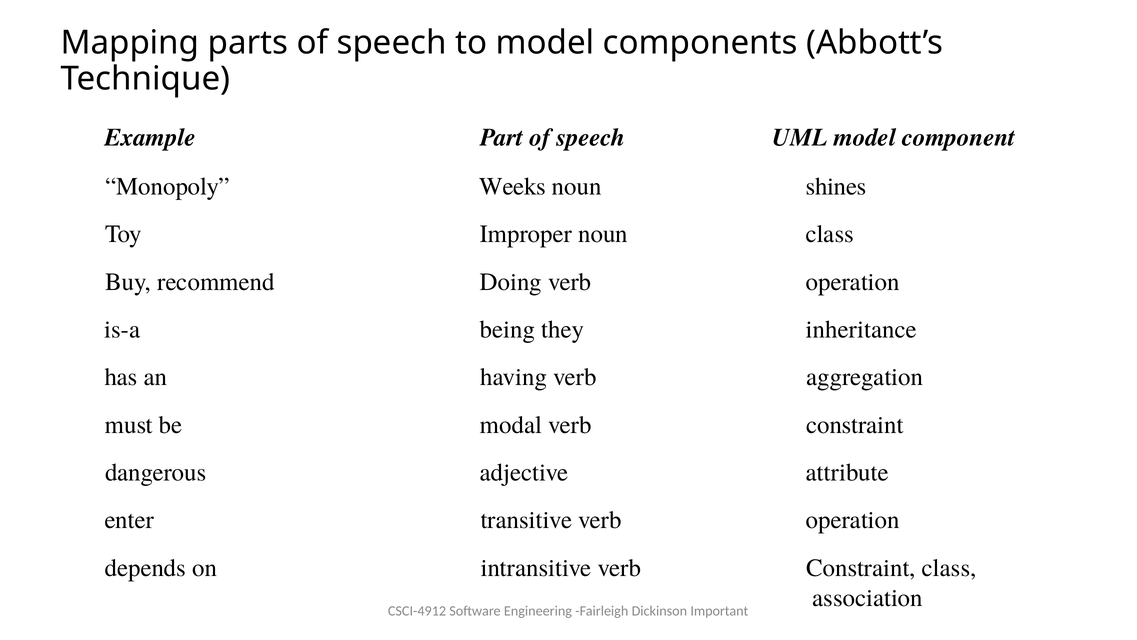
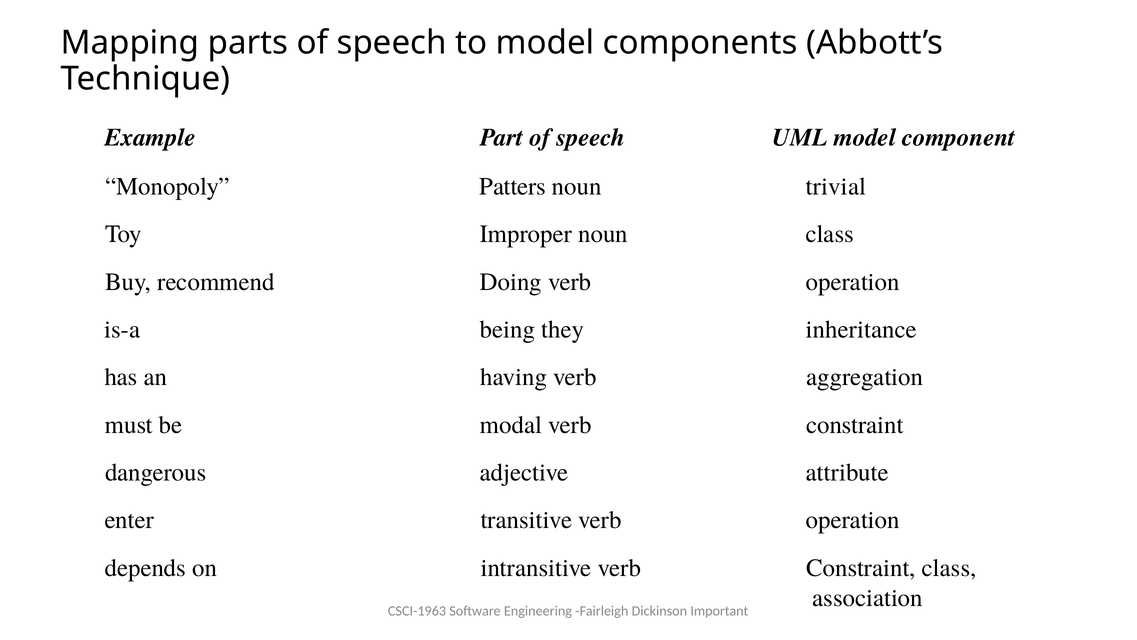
Weeks: Weeks -> Patters (513, 186)
shines: shines -> trivial (836, 186)
CSCI-4912: CSCI-4912 -> CSCI-1963 (417, 611)
